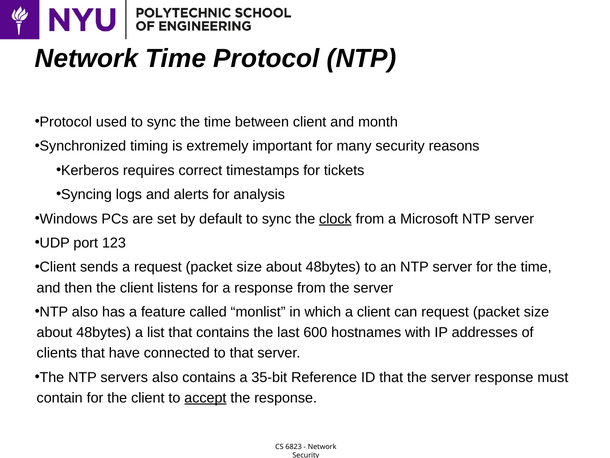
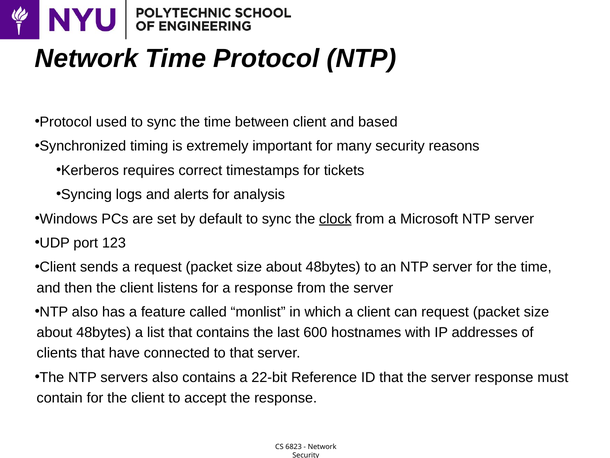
month: month -> based (378, 122)
35-bit: 35-bit -> 22-bit (269, 377)
accept underline: present -> none (205, 398)
